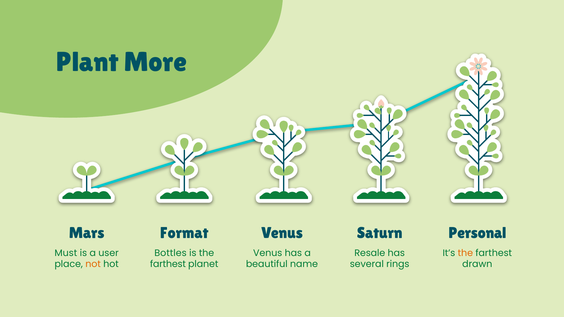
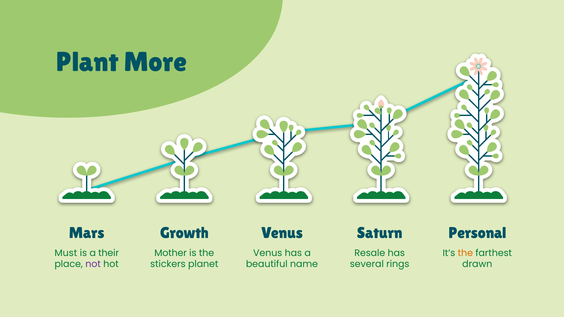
Format: Format -> Growth (184, 233)
user: user -> their (109, 253)
Bottles: Bottles -> Mother (171, 253)
not colour: orange -> purple (93, 264)
farthest: farthest -> stickers (168, 264)
